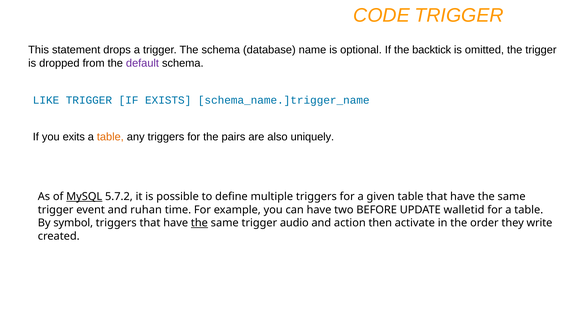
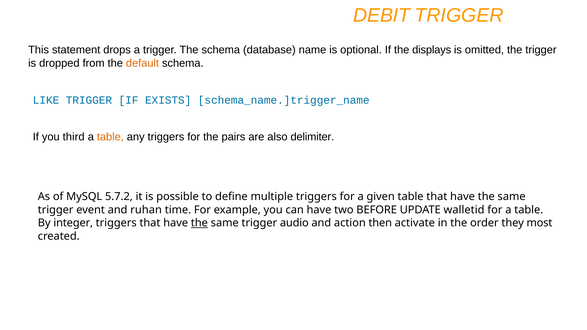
CODE: CODE -> DEBIT (382, 15)
backtick: backtick -> displays (432, 50)
default colour: purple -> orange (142, 63)
exits: exits -> third (74, 137)
uniquely: uniquely -> delimiter (312, 137)
MySQL underline: present -> none (84, 197)
symbol: symbol -> integer (73, 223)
write: write -> most (539, 223)
